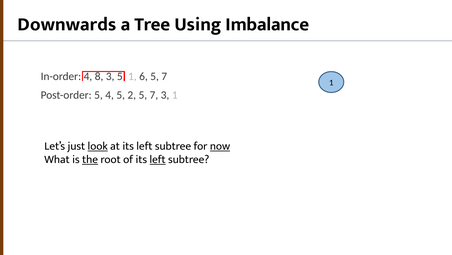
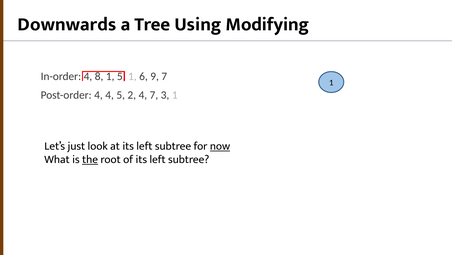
Imbalance: Imbalance -> Modifying (267, 24)
8 3: 3 -> 1 (110, 76)
6 5: 5 -> 9 (155, 76)
Post-order 5: 5 -> 4 (98, 95)
2 5: 5 -> 4 (143, 95)
look underline: present -> none (98, 146)
left underline: present -> none (158, 159)
